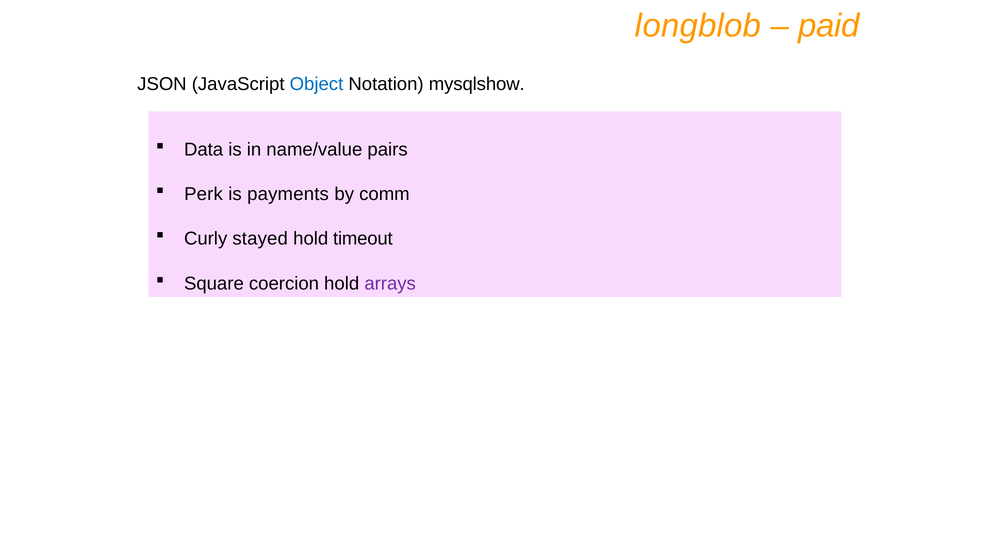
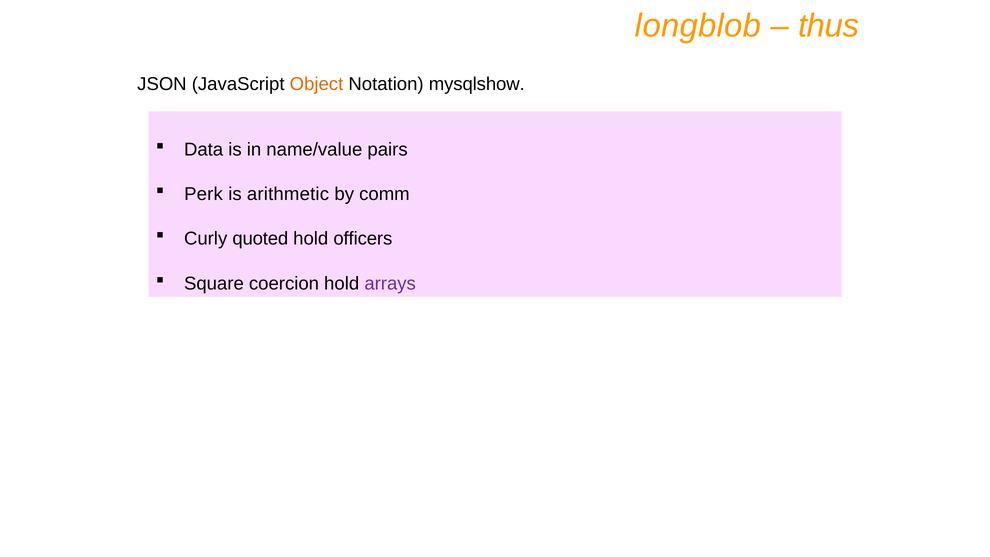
paid: paid -> thus (829, 26)
Object colour: blue -> orange (316, 84)
payments: payments -> arithmetic (288, 194)
stayed: stayed -> quoted (260, 239)
timeout: timeout -> officers (363, 239)
